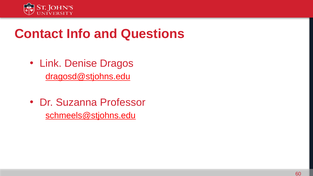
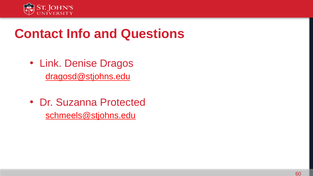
Professor: Professor -> Protected (123, 102)
